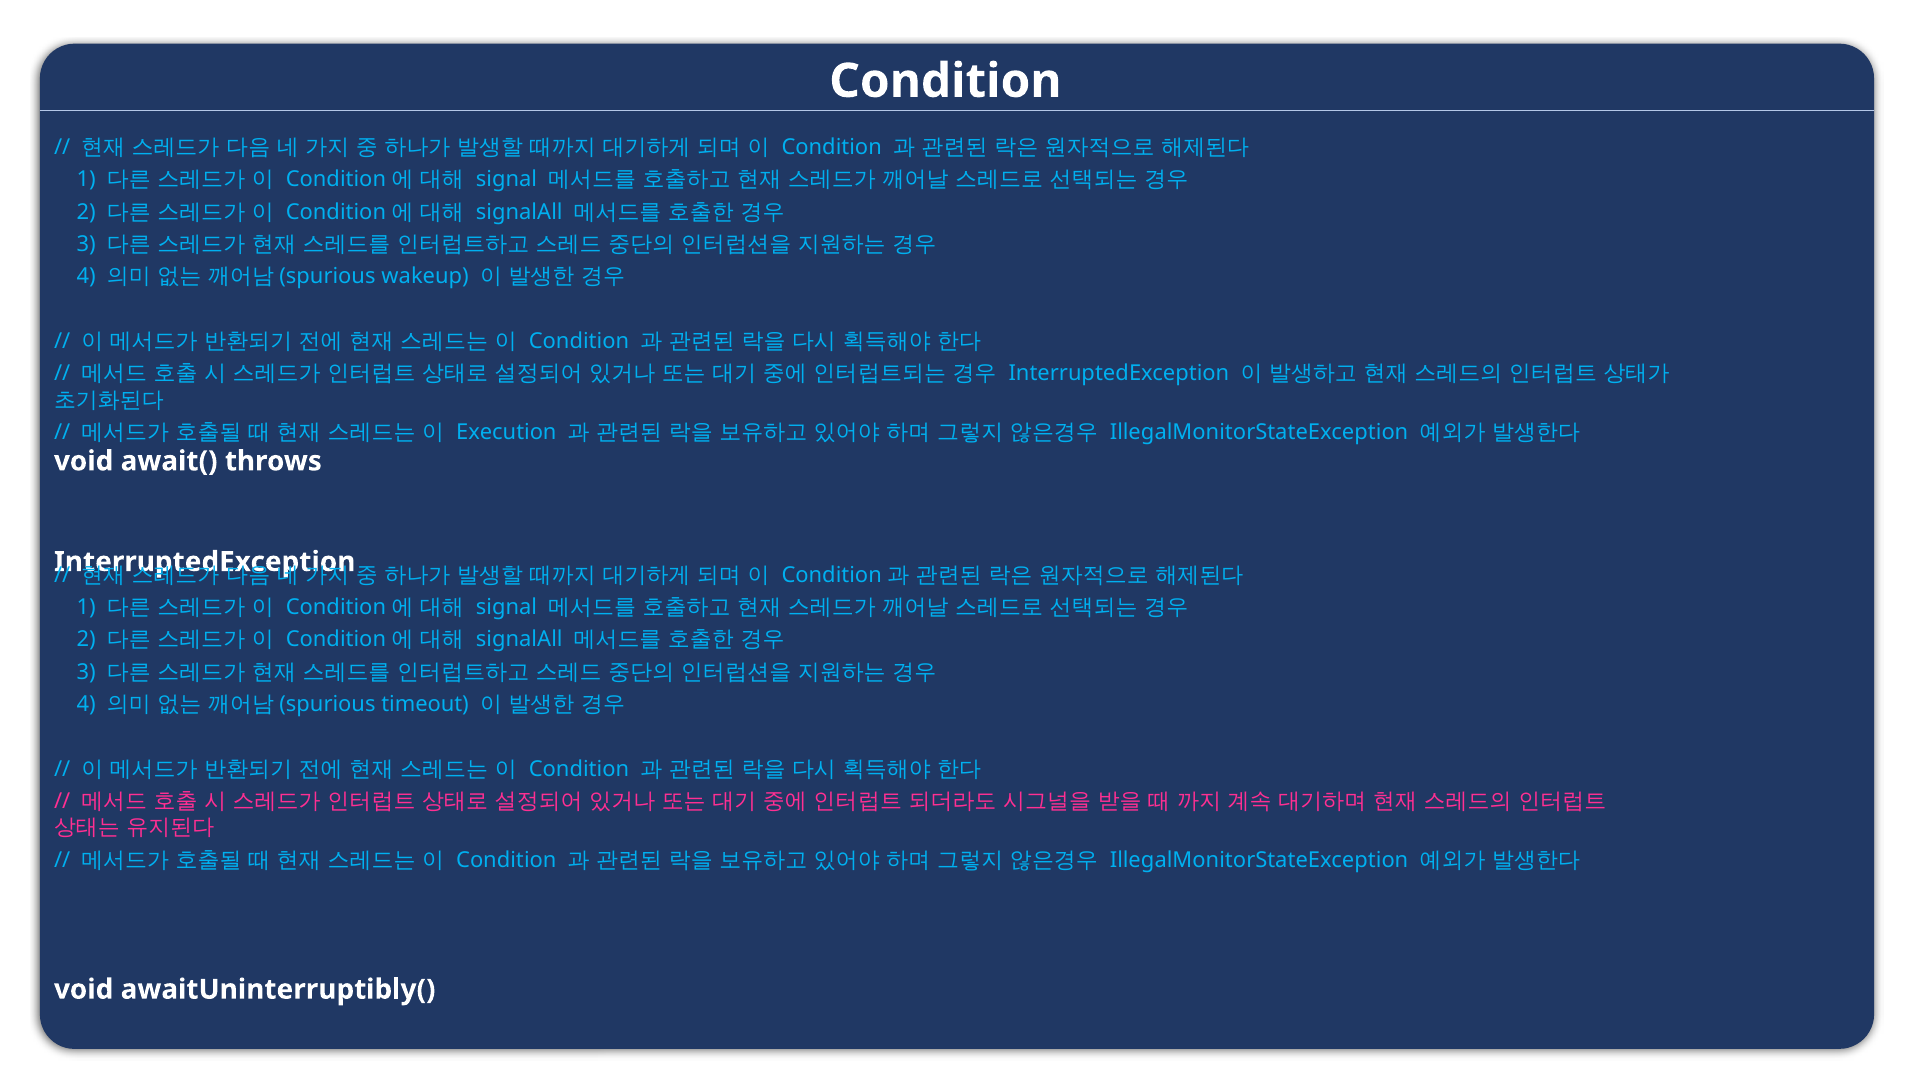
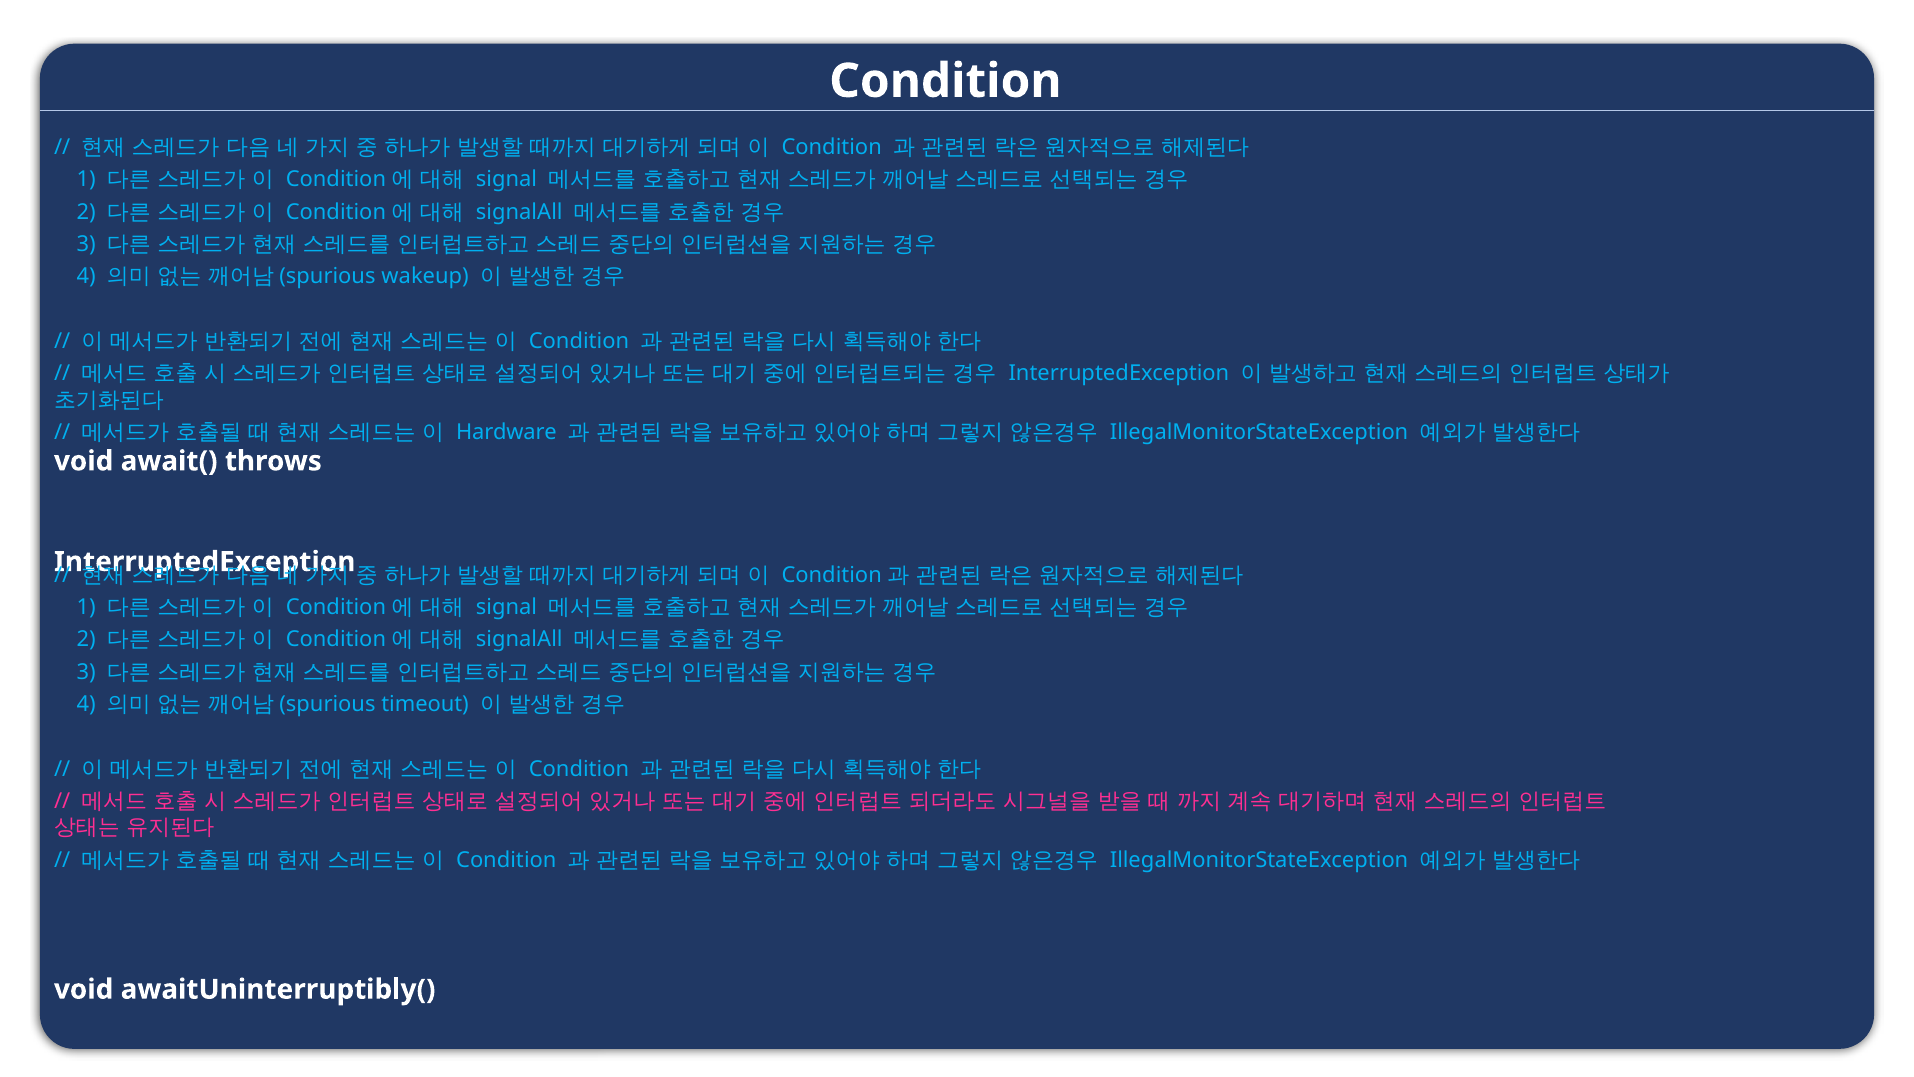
Execution: Execution -> Hardware (506, 432)
